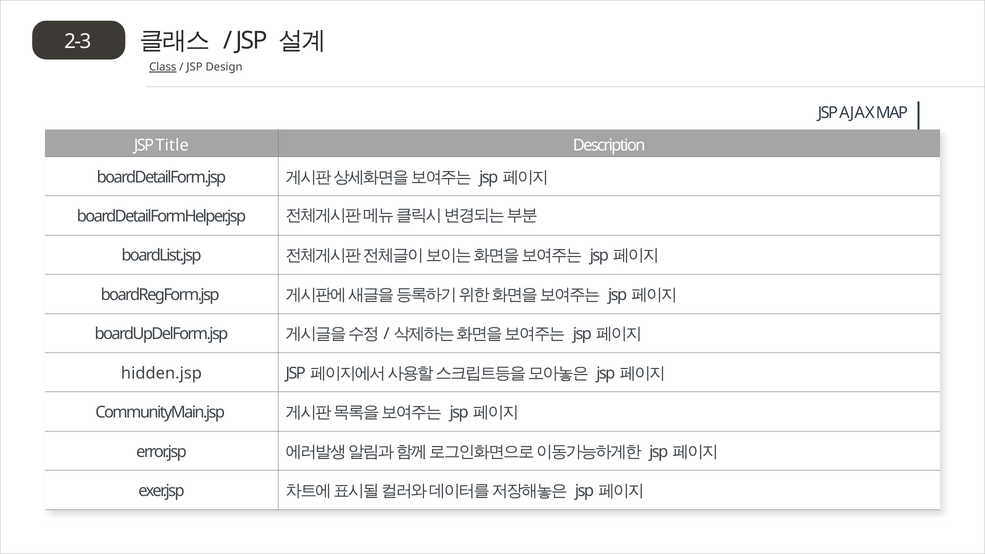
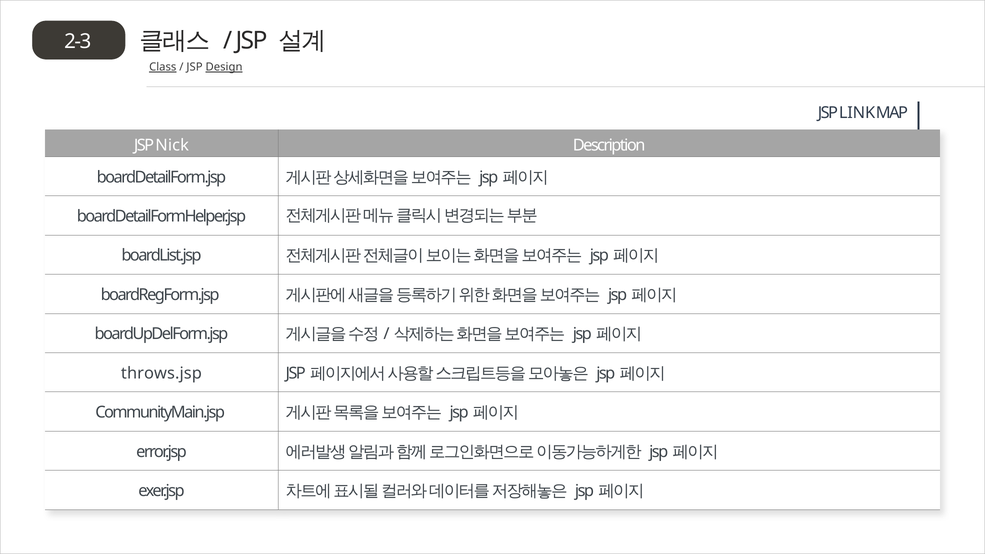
Design underline: none -> present (224, 67)
AJAX: AJAX -> LINK (857, 113)
Title: Title -> Nick (172, 145)
hidden.jsp: hidden.jsp -> throws.jsp (161, 373)
